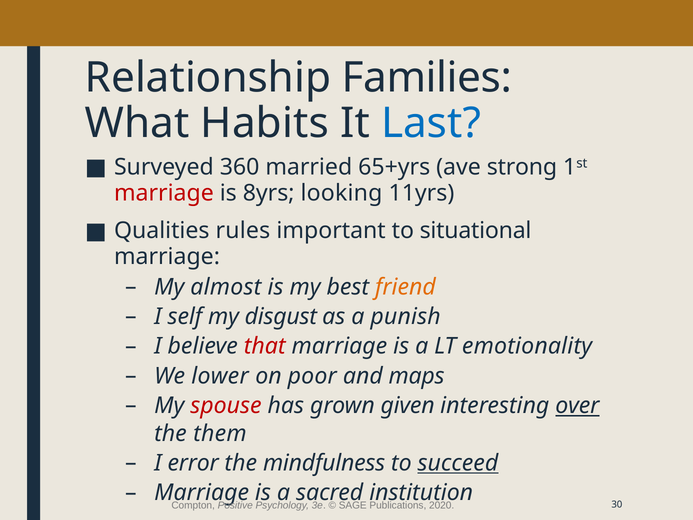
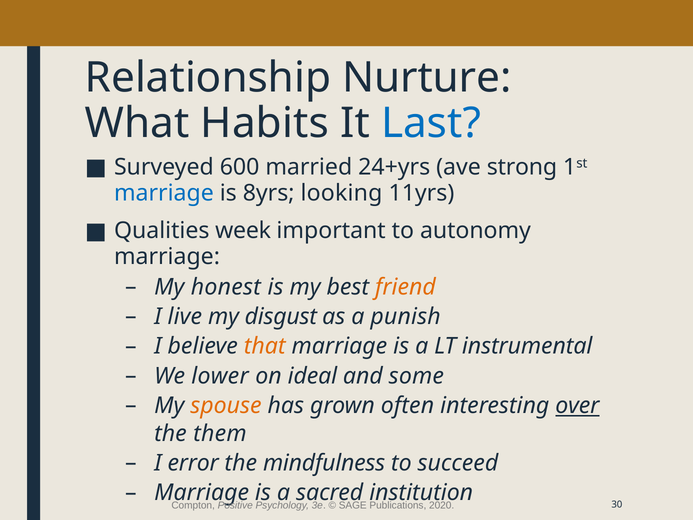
Families: Families -> Nurture (427, 78)
360: 360 -> 600 (240, 167)
65+yrs: 65+yrs -> 24+yrs (394, 167)
marriage colour: red -> blue (164, 193)
rules: rules -> week (243, 231)
situational: situational -> autonomy (475, 231)
almost: almost -> honest (226, 287)
self: self -> live (185, 316)
that colour: red -> orange (265, 346)
emotionality: emotionality -> instrumental (527, 346)
poor: poor -> ideal (312, 376)
maps: maps -> some (416, 376)
spouse colour: red -> orange (226, 405)
given: given -> often (407, 405)
succeed underline: present -> none (458, 463)
